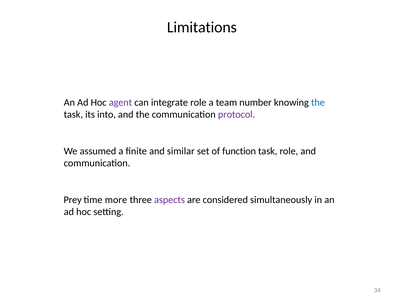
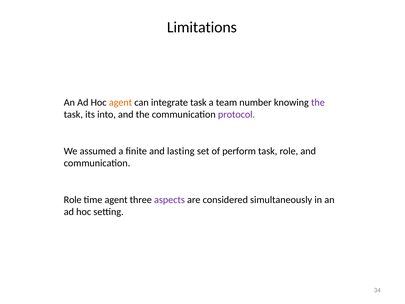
agent colour: purple -> orange (120, 102)
integrate role: role -> task (198, 102)
the colour: blue -> purple (318, 102)
similar: similar -> lasting (181, 151)
function: function -> perform (239, 151)
Prey: Prey -> Role (73, 200)
time more: more -> agent (116, 200)
